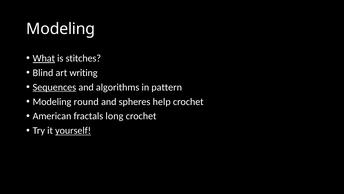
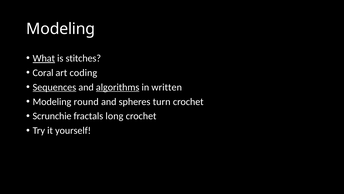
Blind: Blind -> Coral (43, 73)
writing: writing -> coding (83, 73)
algorithms underline: none -> present (118, 87)
pattern: pattern -> written (167, 87)
help: help -> turn (162, 101)
American: American -> Scrunchie (52, 116)
yourself underline: present -> none (73, 130)
